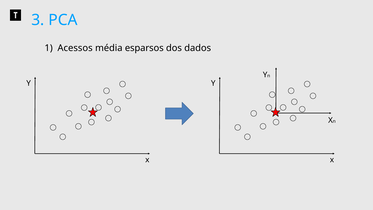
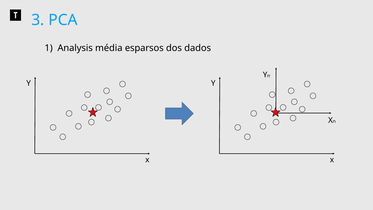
Acessos: Acessos -> Analysis (75, 48)
